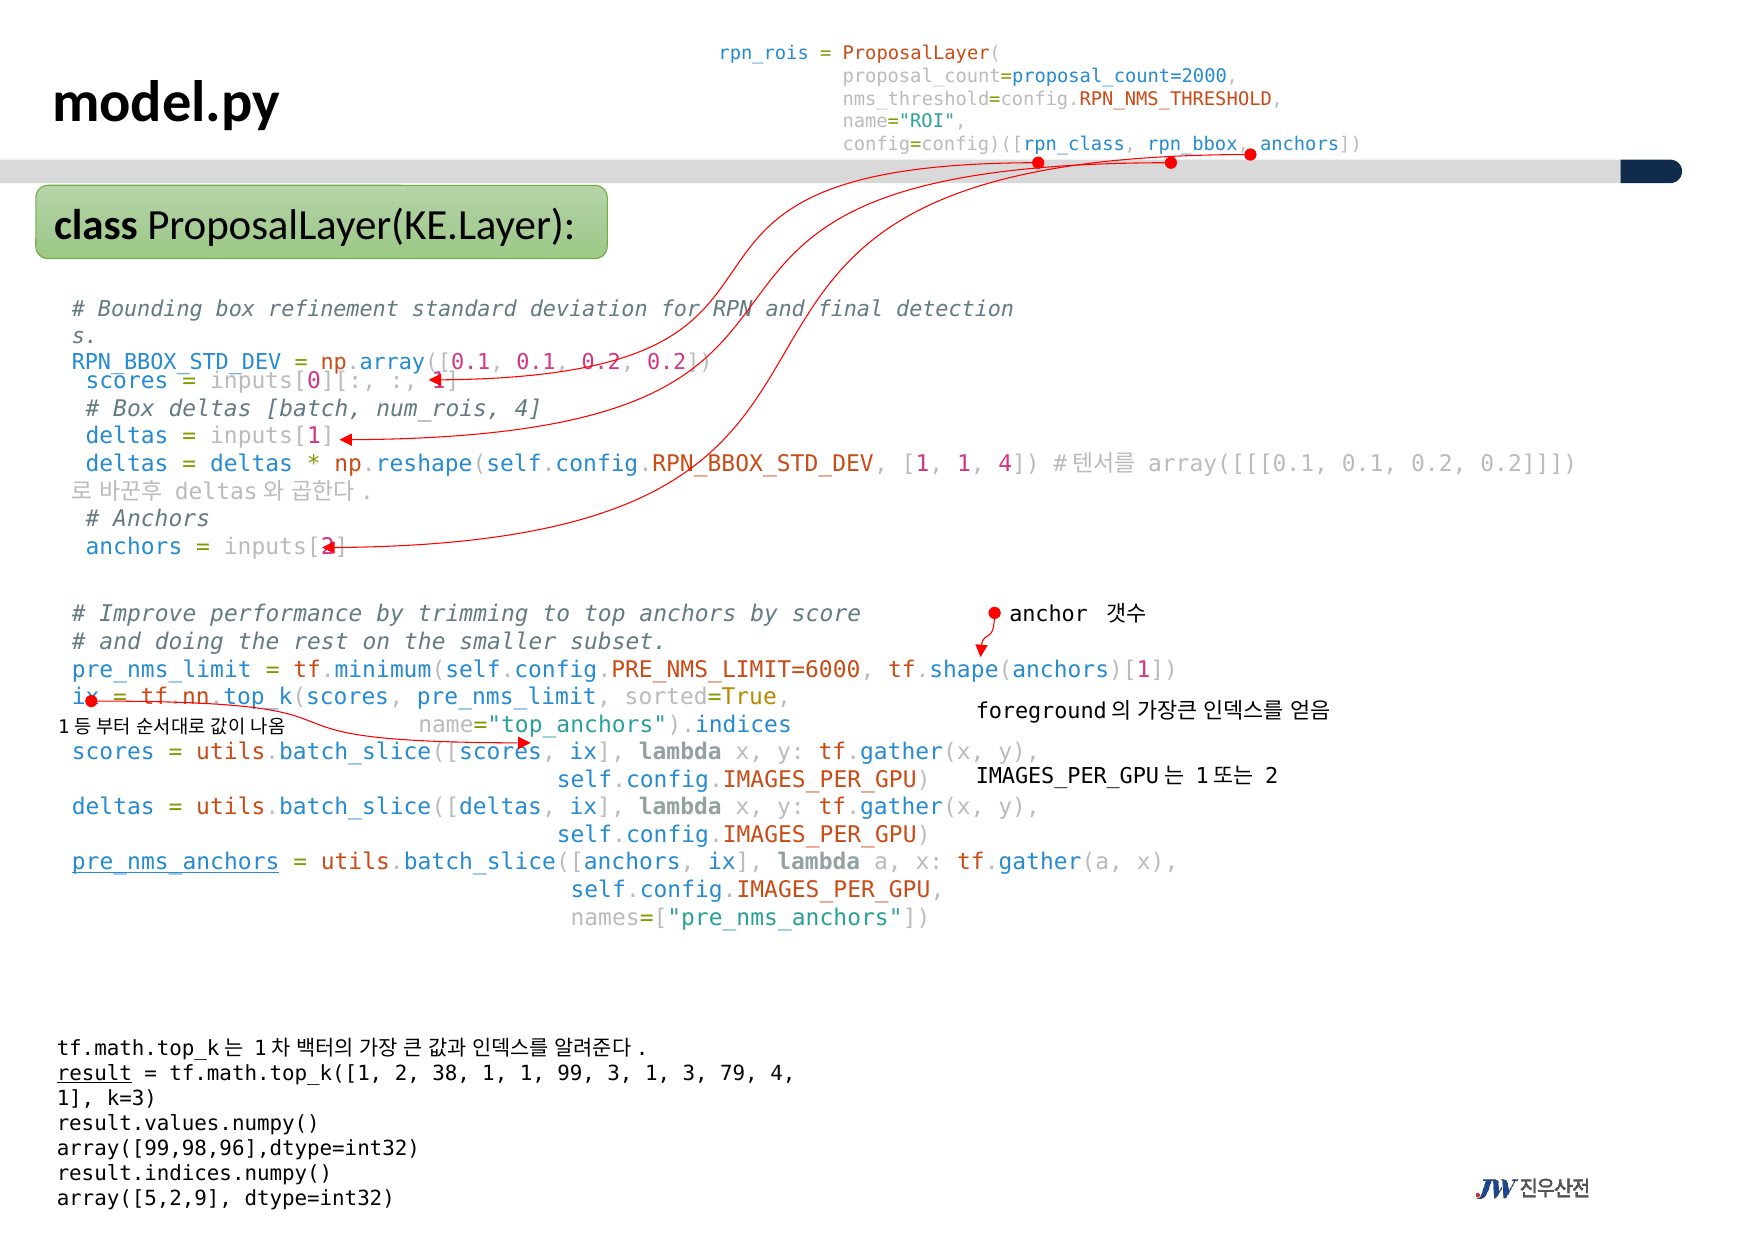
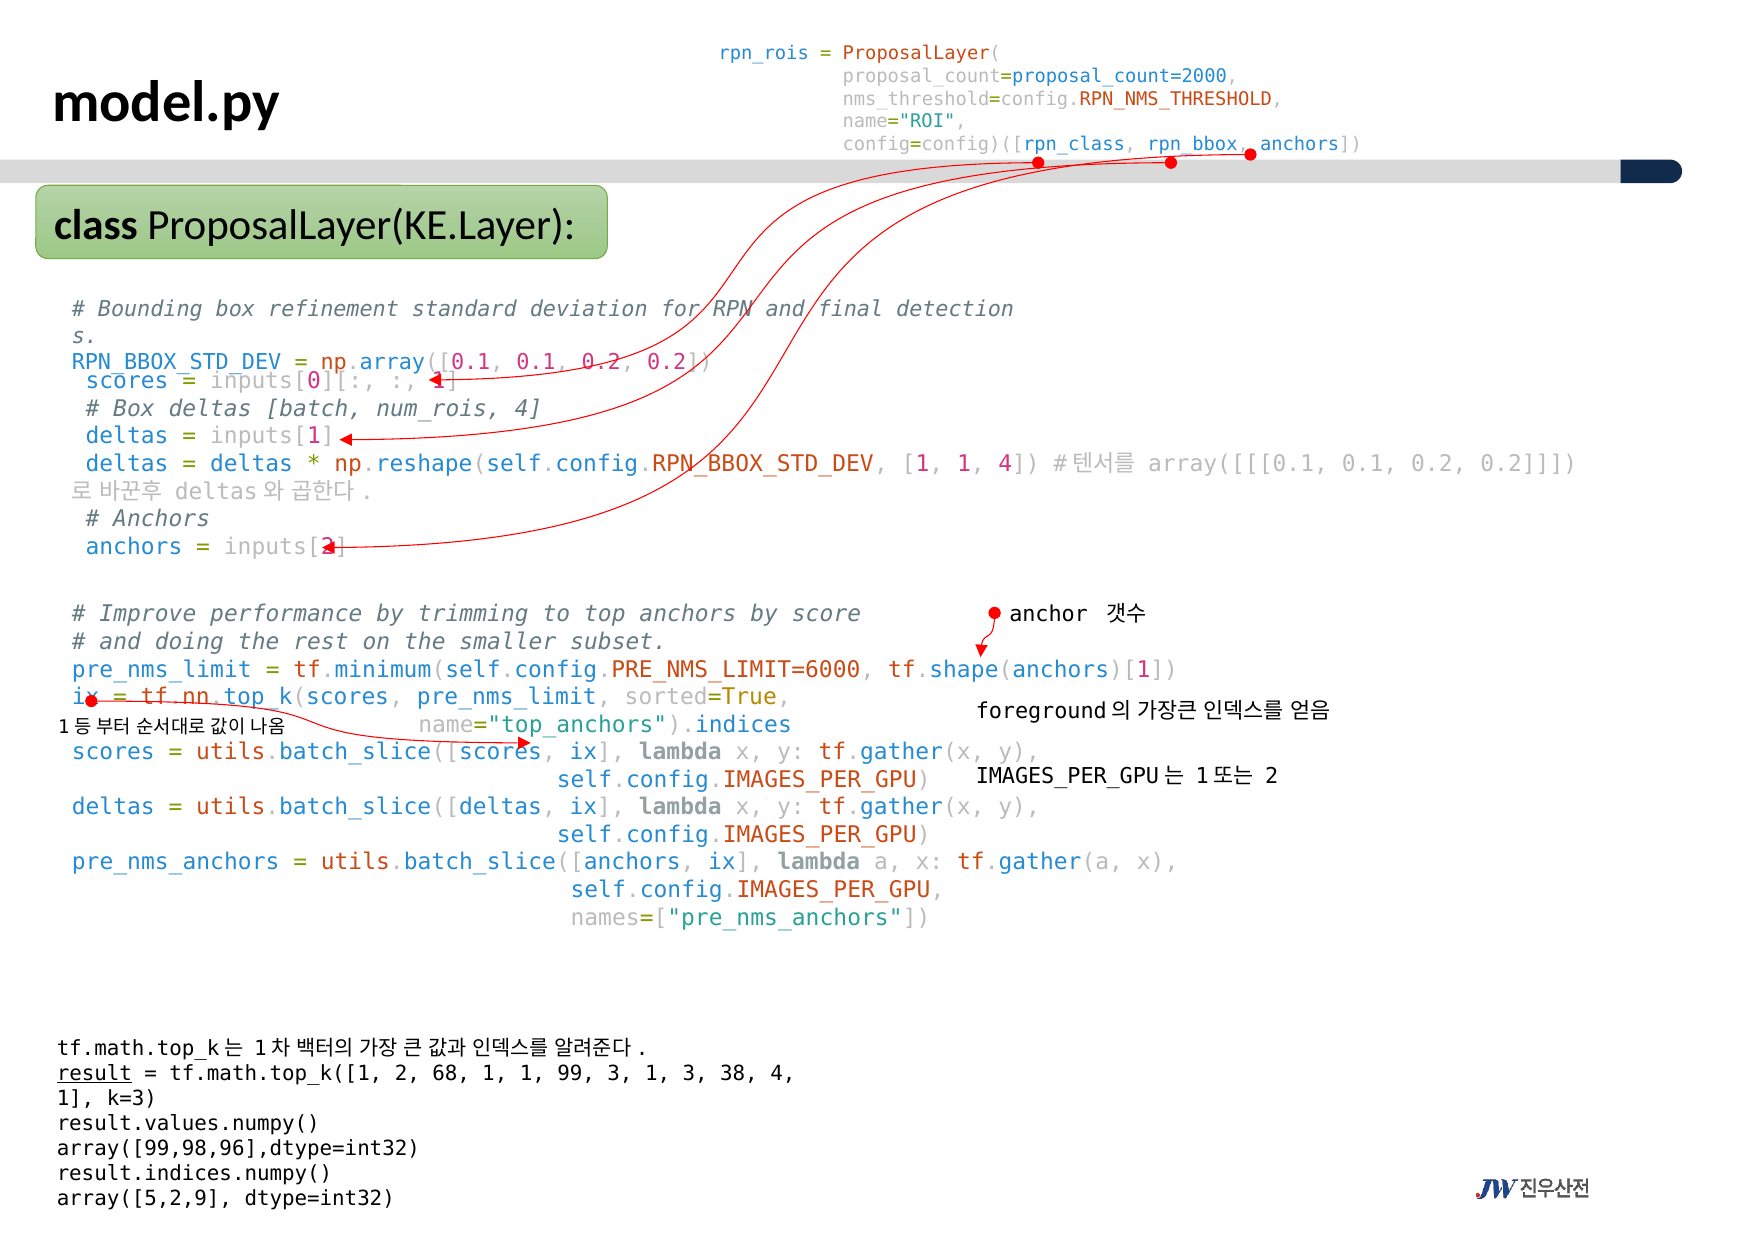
pre_nms_anchors underline: present -> none (176, 862)
38: 38 -> 68 (451, 1073)
79: 79 -> 38 (739, 1073)
